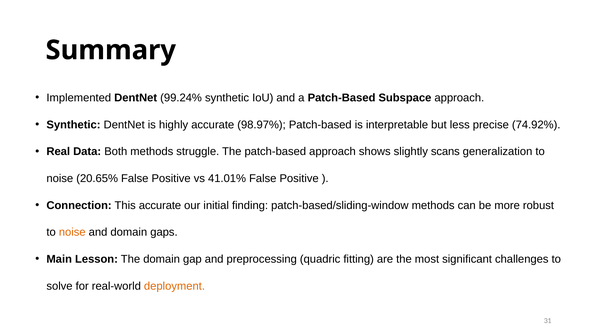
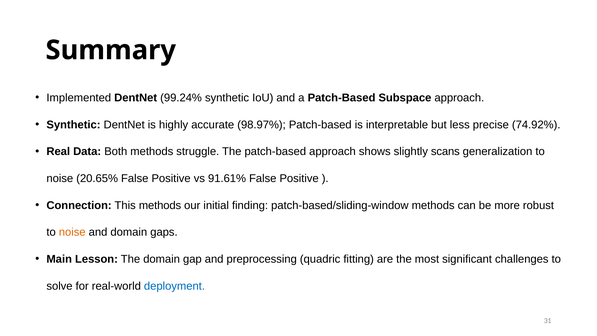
41.01%: 41.01% -> 91.61% (227, 178)
This accurate: accurate -> methods (160, 205)
deployment colour: orange -> blue (174, 286)
